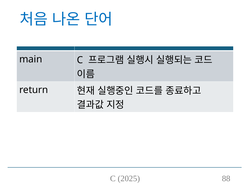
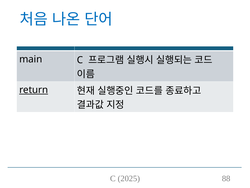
return underline: none -> present (34, 90)
